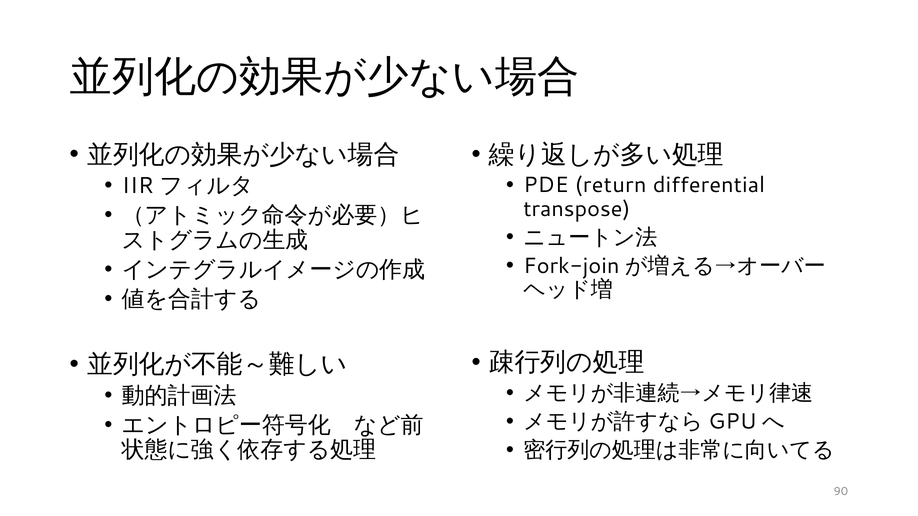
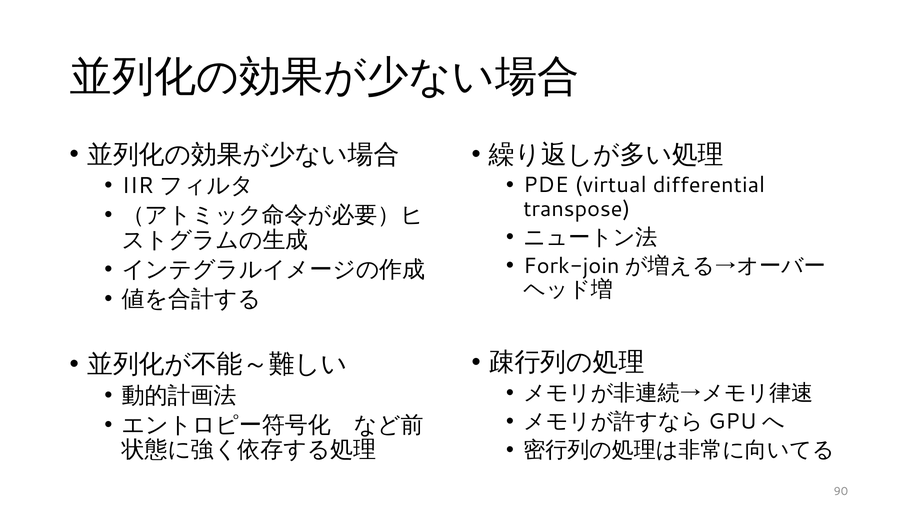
return: return -> virtual (611, 185)
